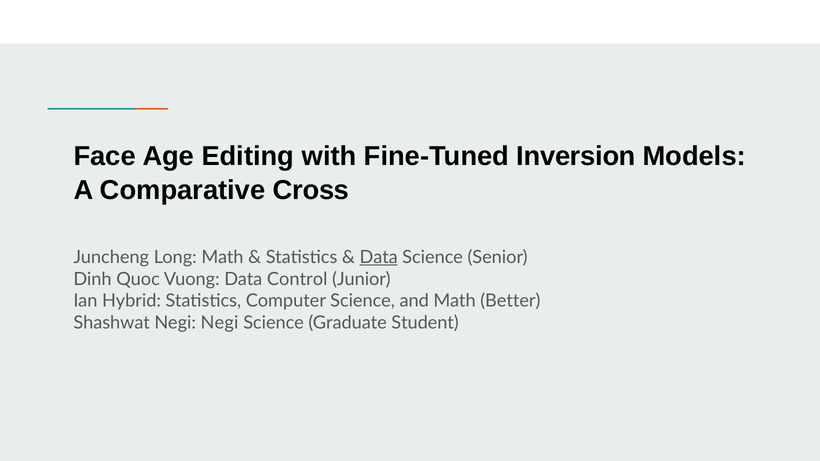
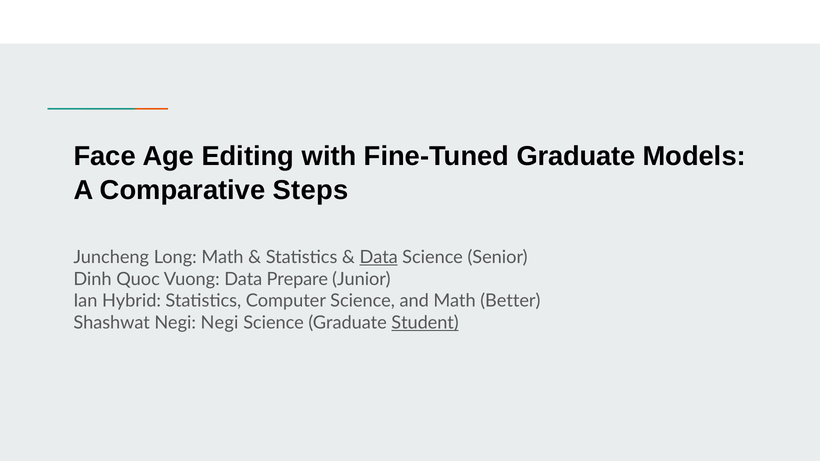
Fine-Tuned Inversion: Inversion -> Graduate (576, 156)
Cross: Cross -> Steps (311, 190)
Control: Control -> Prepare (297, 279)
Student underline: none -> present (425, 323)
